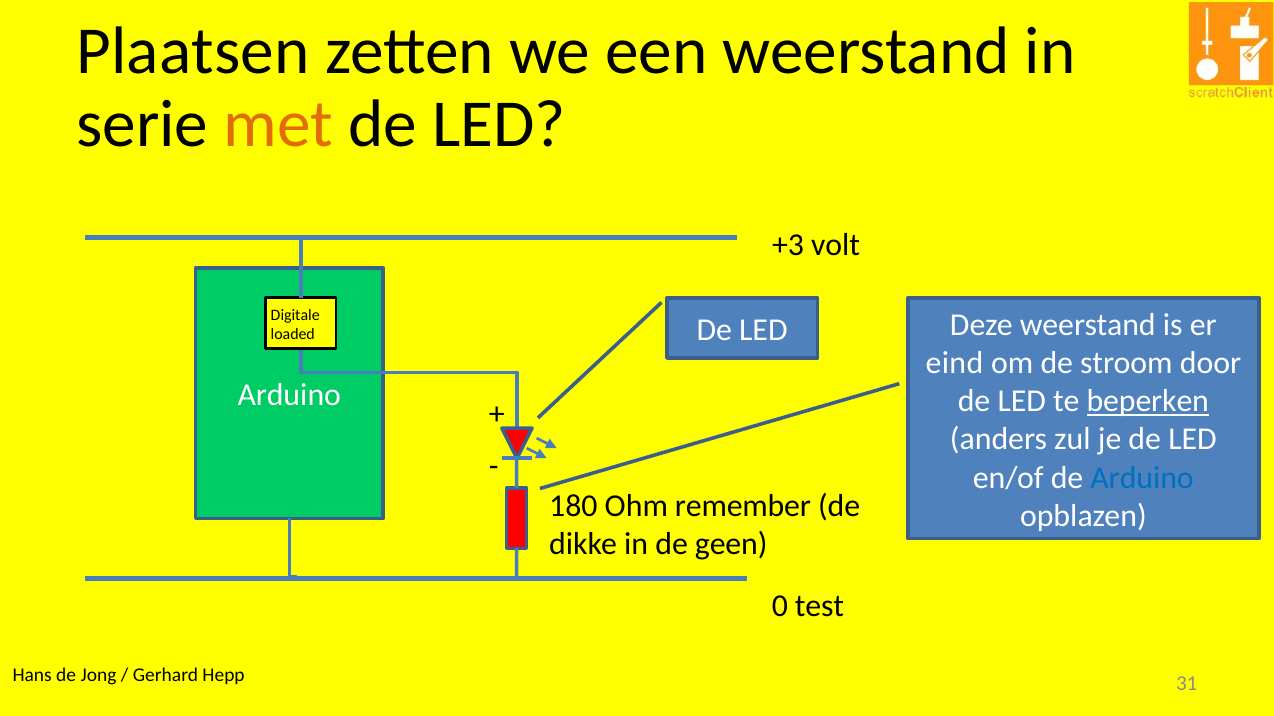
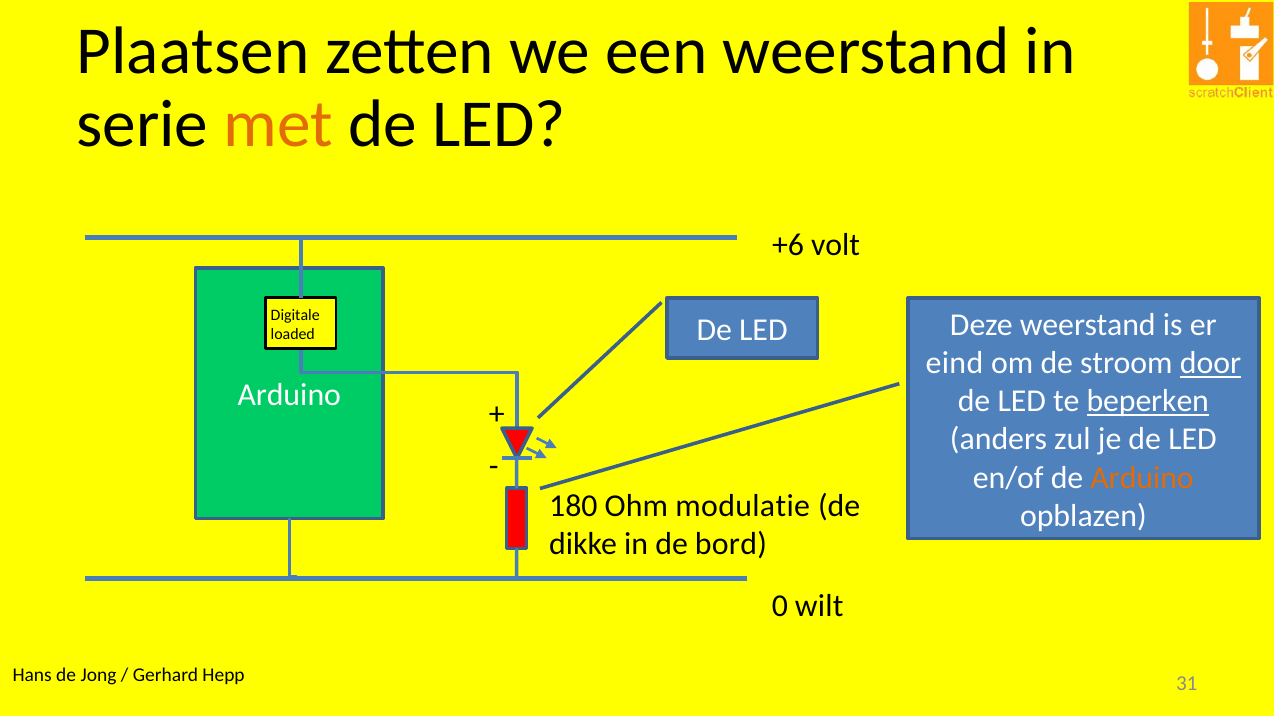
+3: +3 -> +6 (788, 245)
door underline: none -> present (1211, 363)
Arduino colour: blue -> orange (1142, 478)
remember: remember -> modulatie (743, 506)
geen: geen -> bord (731, 544)
test: test -> wilt (819, 607)
